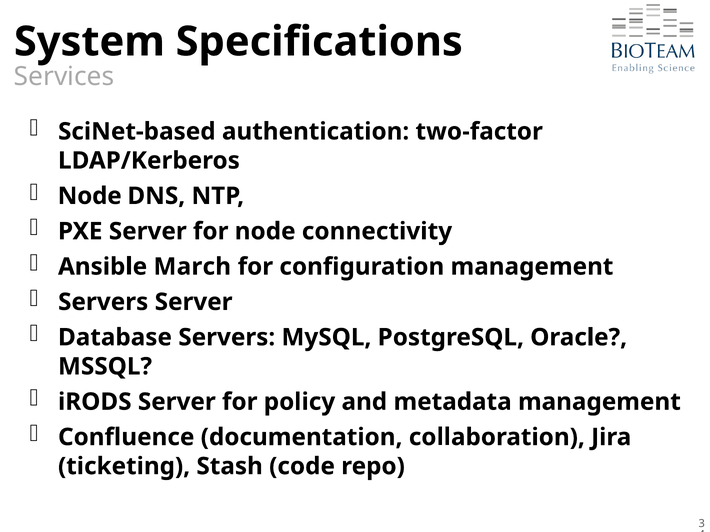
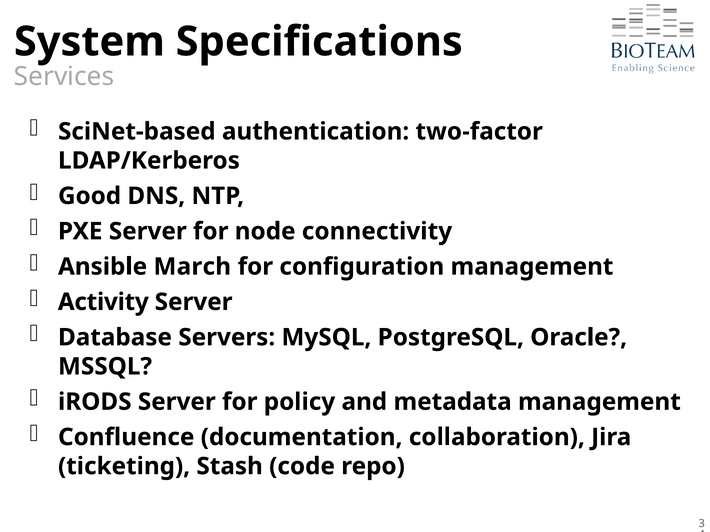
Node: Node -> Good (90, 196)
Servers: Servers -> Activity (103, 302)
